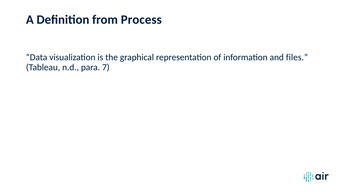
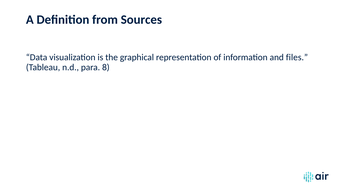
Process: Process -> Sources (141, 20)
7: 7 -> 8 (106, 67)
